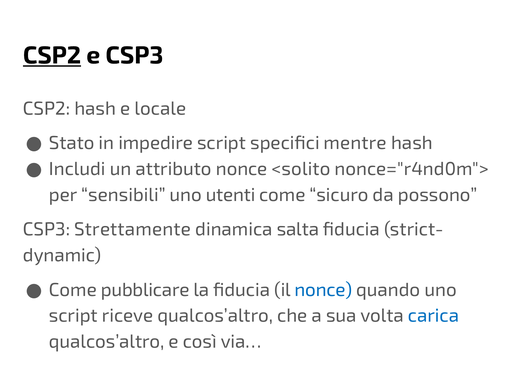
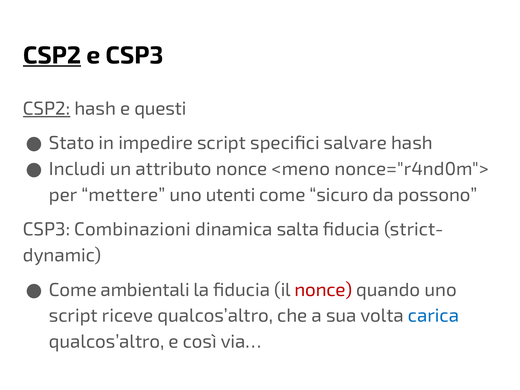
CSP2 underline: none -> present (47, 109)
locale: locale -> questi (160, 109)
mentre: mentre -> salvare (355, 143)
<solito: <solito -> <meno (301, 169)
sensibili: sensibili -> mettere (123, 195)
Strettamente: Strettamente -> Combinazioni (133, 229)
pubblicare: pubblicare -> ambientali (145, 290)
nonce colour: blue -> red (323, 290)
